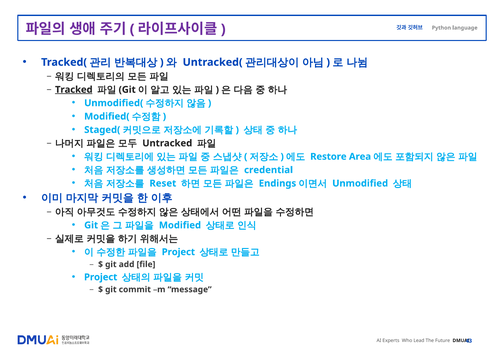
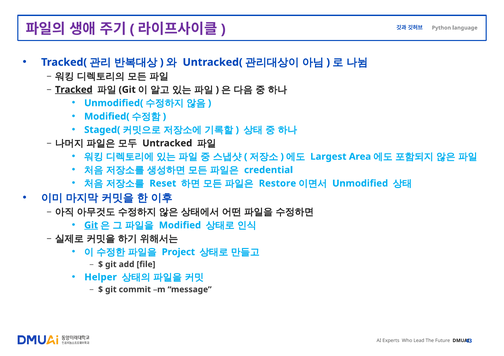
Restore: Restore -> Largest (328, 157)
Endings: Endings -> Restore (277, 184)
Git underline: none -> present (91, 225)
Project: Project -> Helper (101, 277)
